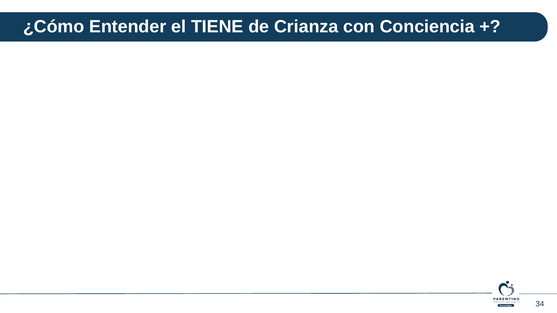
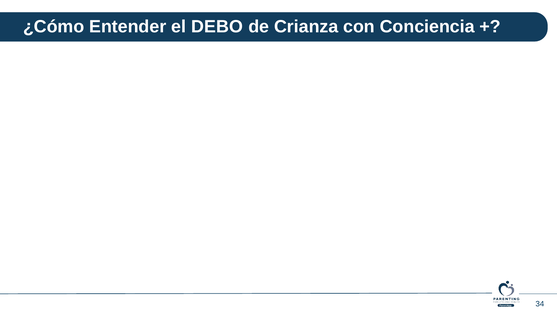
TIENE: TIENE -> DEBO (217, 27)
